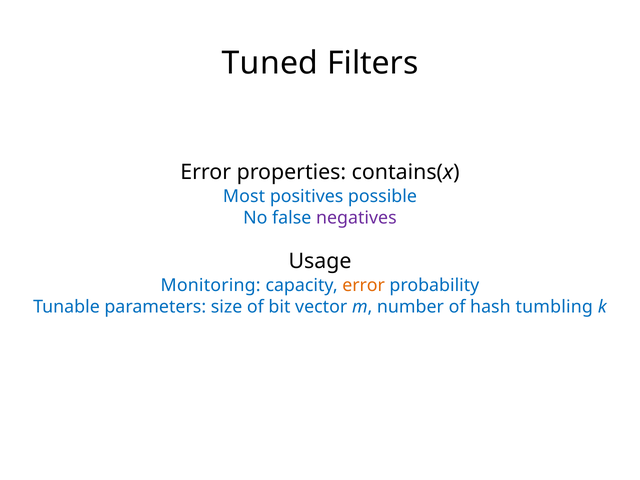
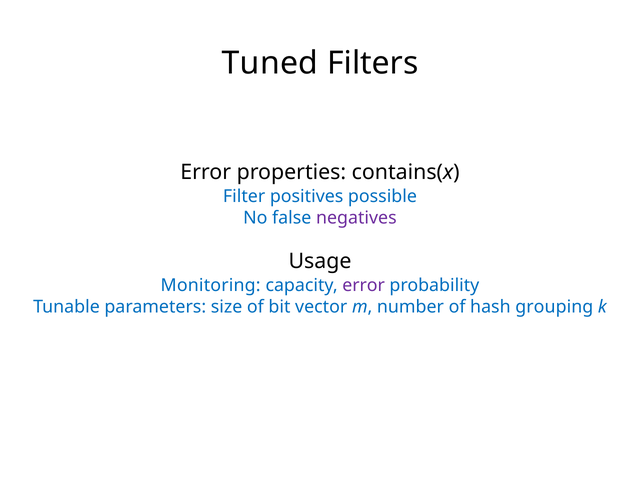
Most: Most -> Filter (244, 196)
error colour: orange -> purple (364, 286)
tumbling: tumbling -> grouping (554, 307)
